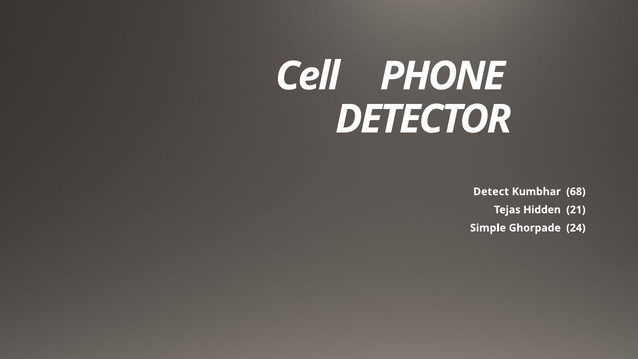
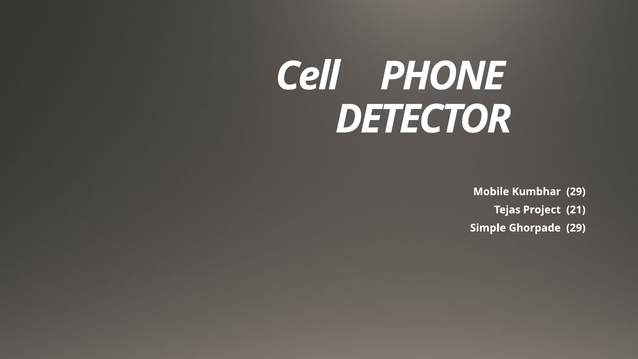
Detect: Detect -> Mobile (491, 192)
Kumbhar 68: 68 -> 29 (576, 192)
Hidden: Hidden -> Project (542, 210)
Ghorpade 24: 24 -> 29 (576, 228)
